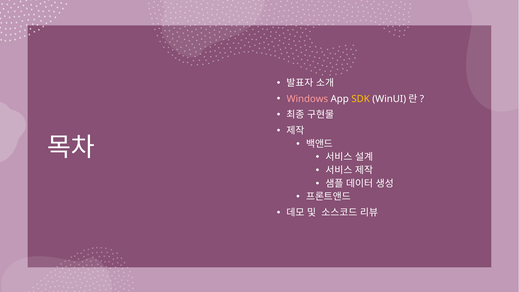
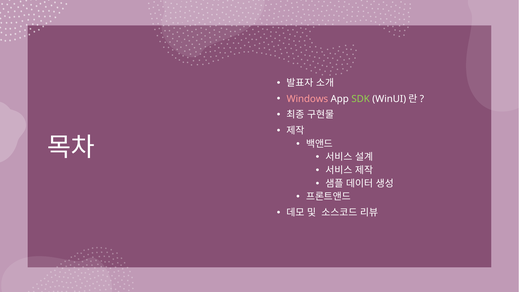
SDK colour: yellow -> light green (361, 99)
